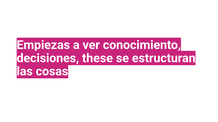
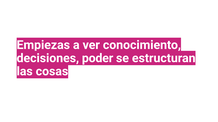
these: these -> poder (98, 58)
